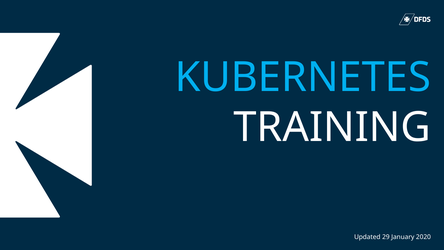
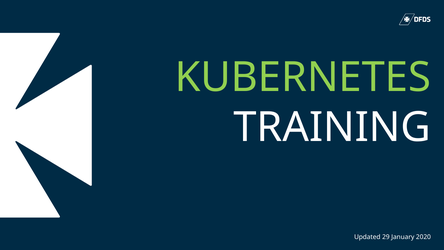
KUBERNETES colour: light blue -> light green (303, 77)
